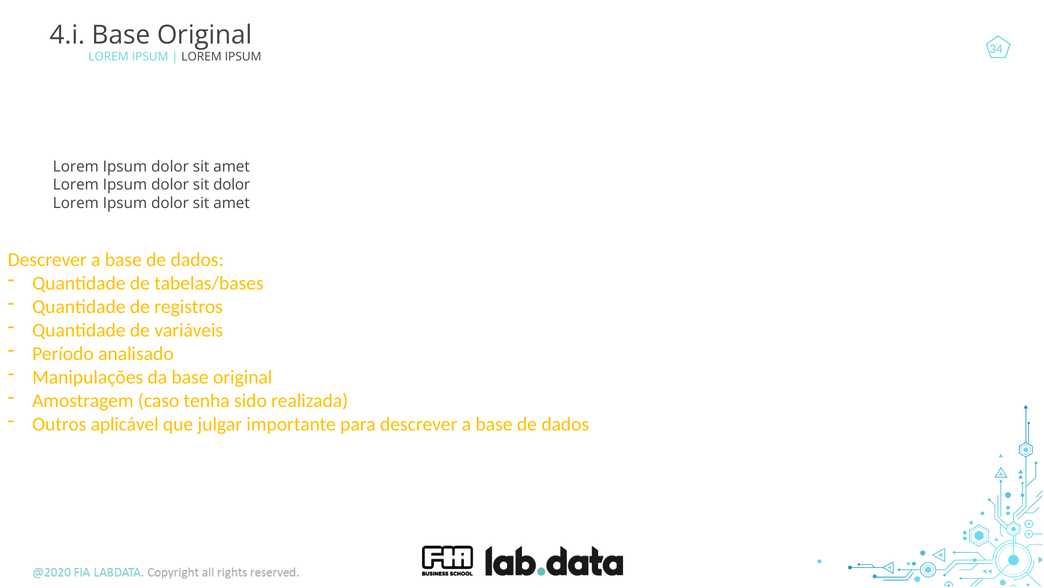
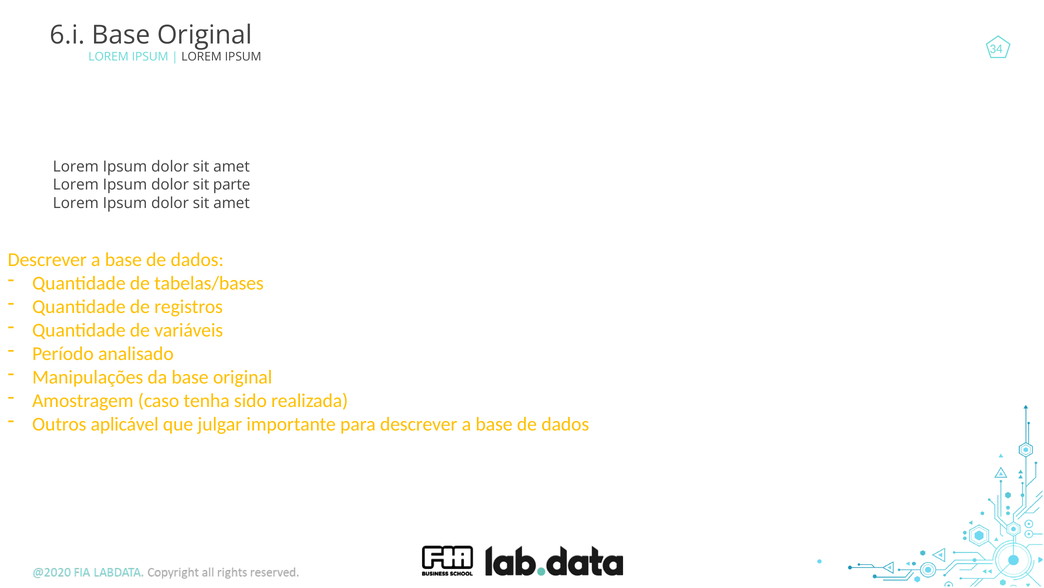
4.i: 4.i -> 6.i (67, 35)
sit dolor: dolor -> parte (232, 185)
